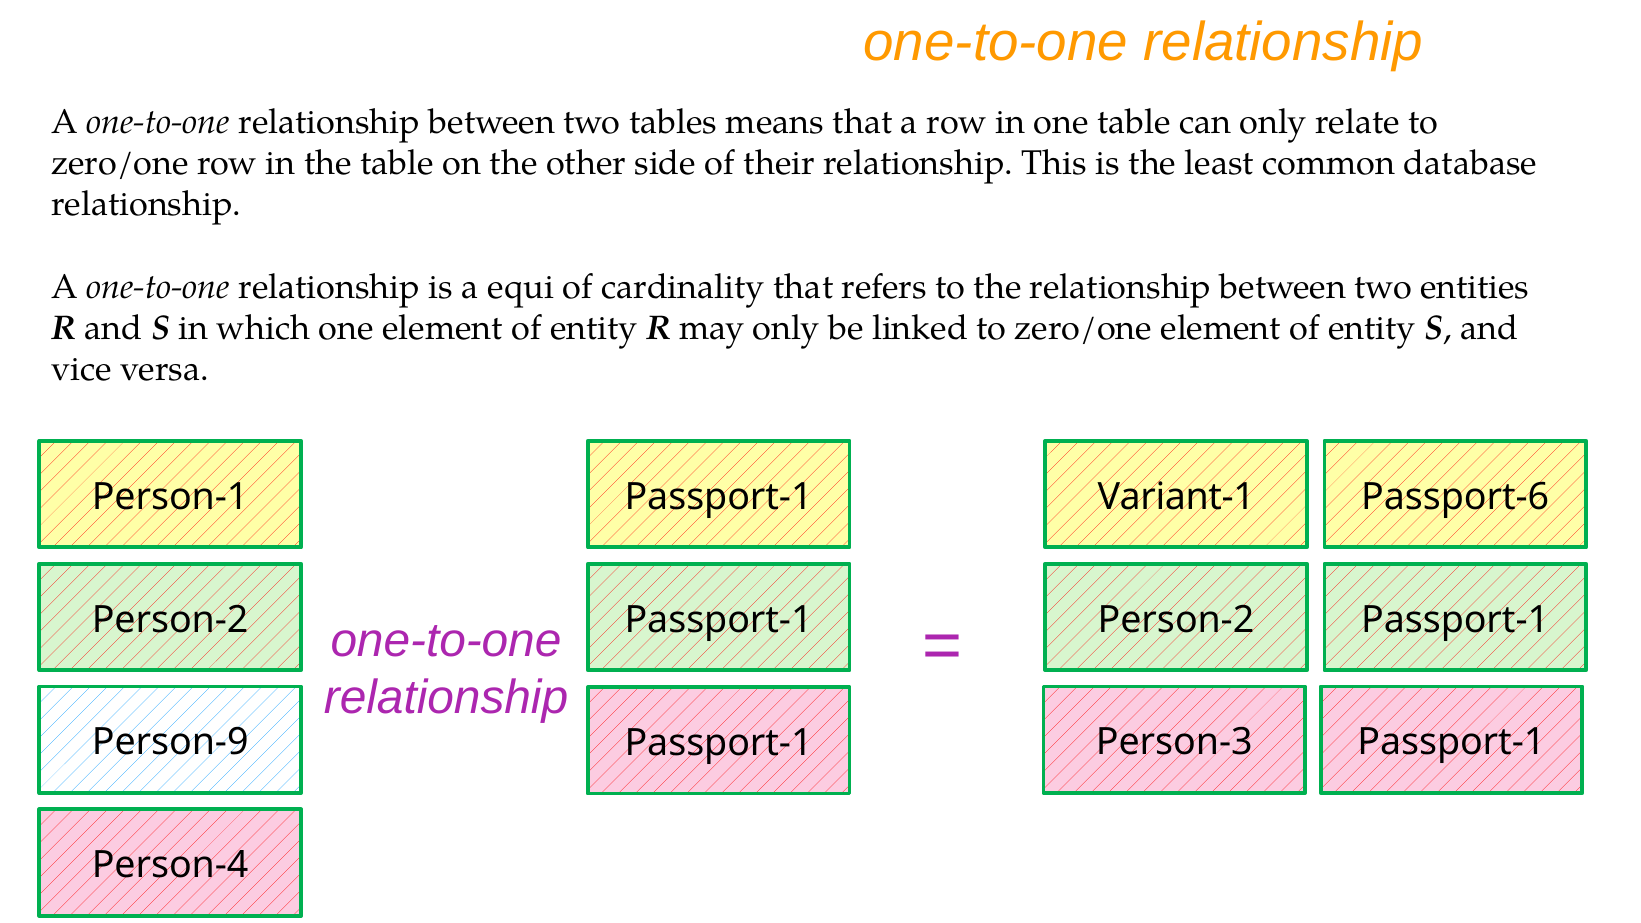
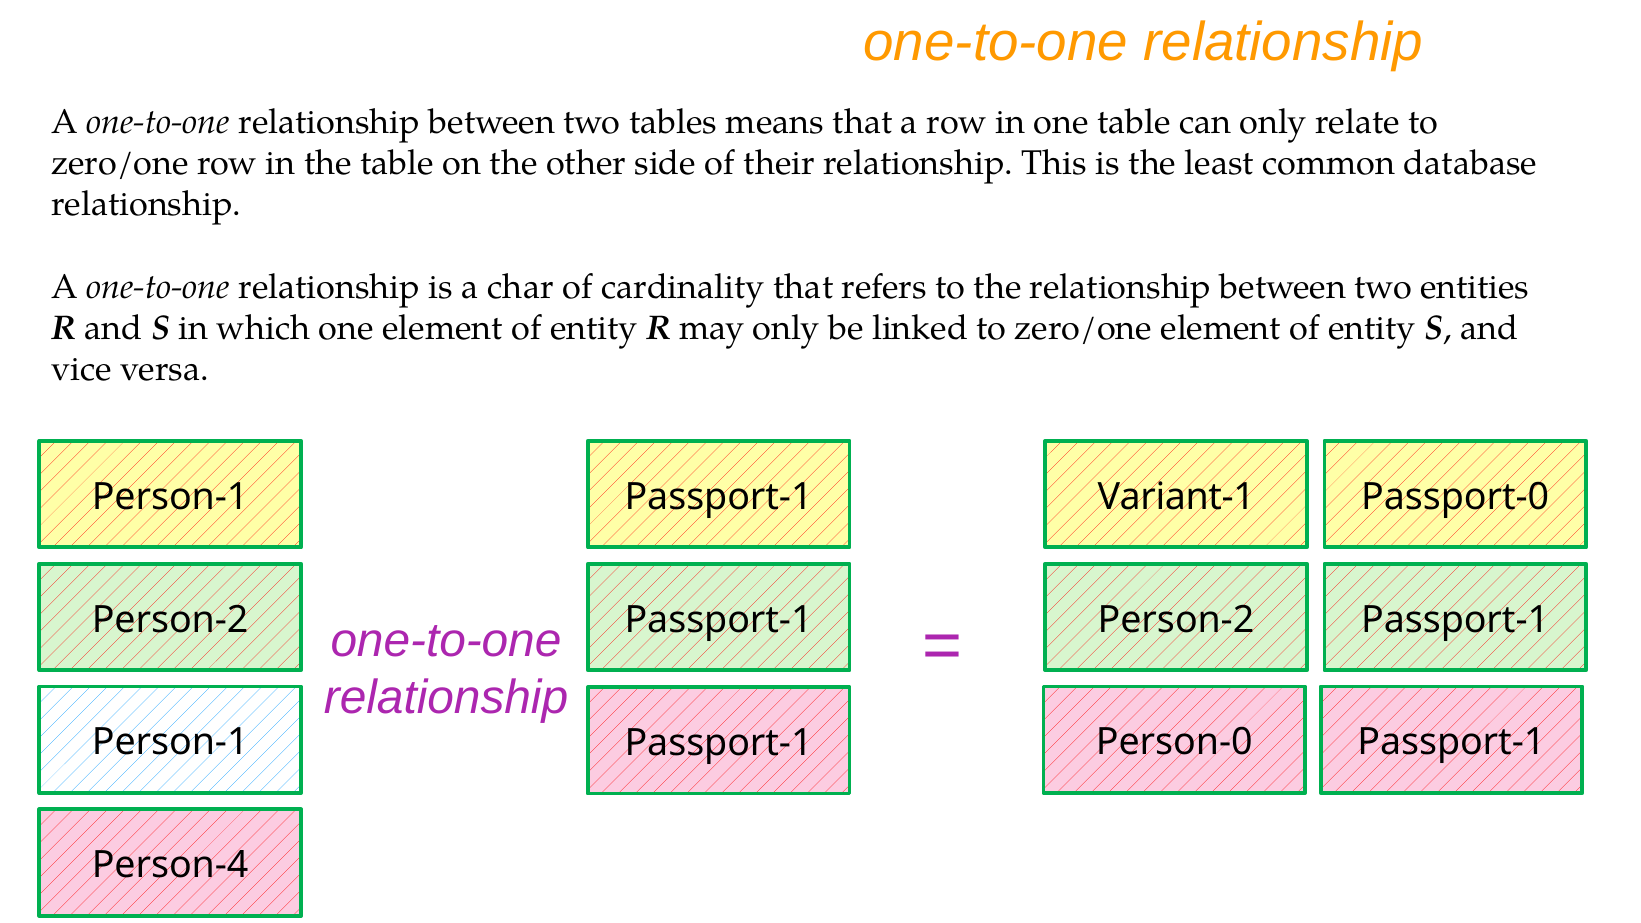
equi: equi -> char (521, 287)
Passport-6: Passport-6 -> Passport-0 (1455, 497)
Person-9: Person-9 -> Person-1 (170, 742)
Person-3: Person-3 -> Person-0 (1174, 742)
